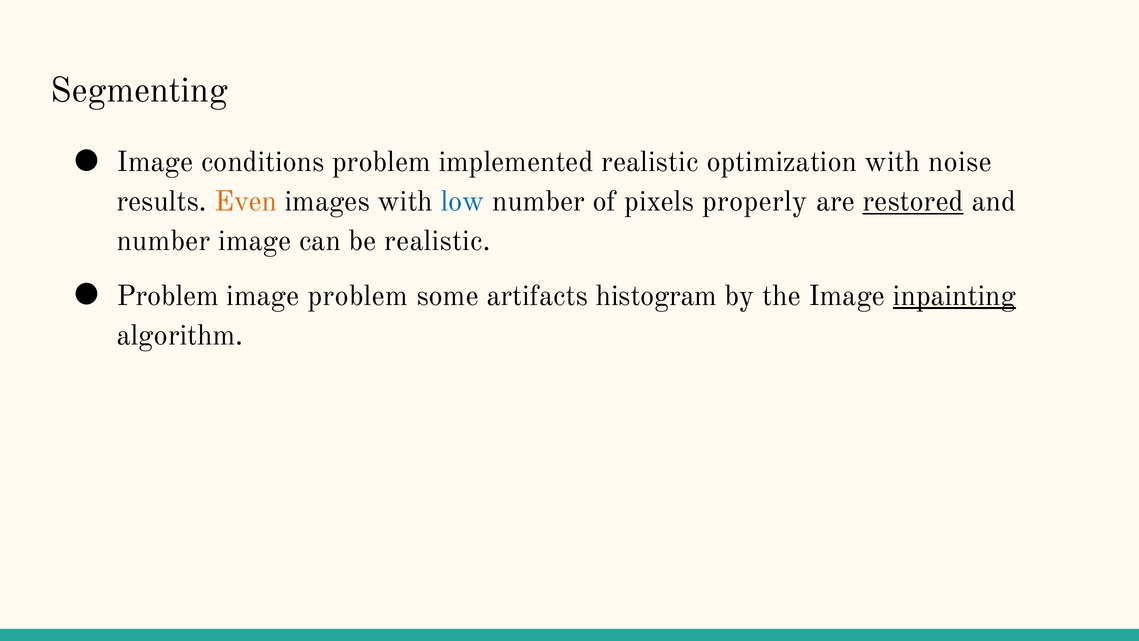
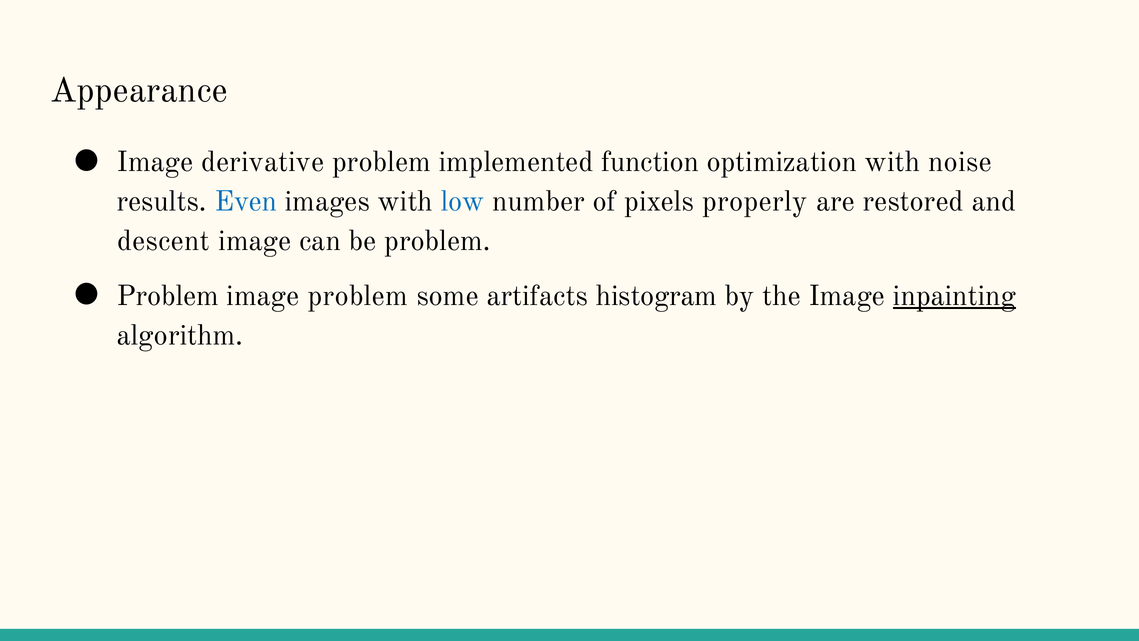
Segmenting: Segmenting -> Appearance (139, 90)
conditions: conditions -> derivative (263, 162)
implemented realistic: realistic -> function (650, 162)
Even colour: orange -> blue (246, 201)
restored underline: present -> none (913, 201)
number: number -> descent (163, 241)
be realistic: realistic -> problem (438, 241)
